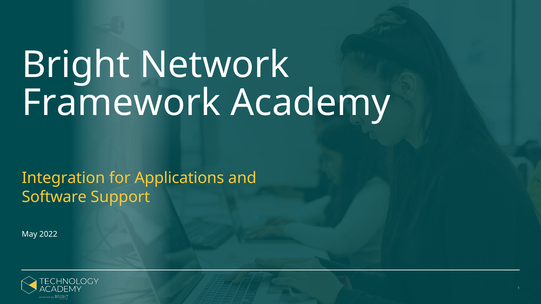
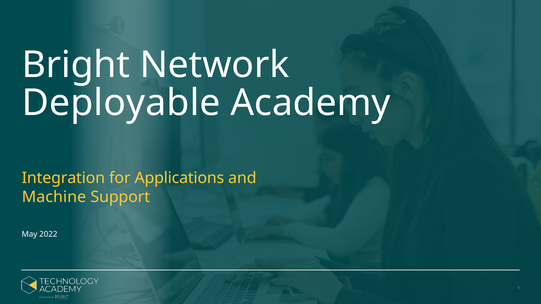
Framework: Framework -> Deployable (121, 103)
Software: Software -> Machine (54, 197)
